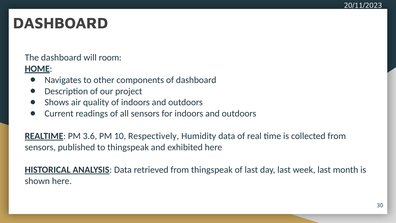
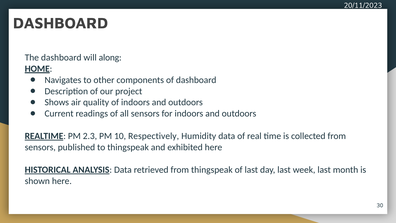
room: room -> along (110, 57)
3.6: 3.6 -> 2.3 (90, 136)
